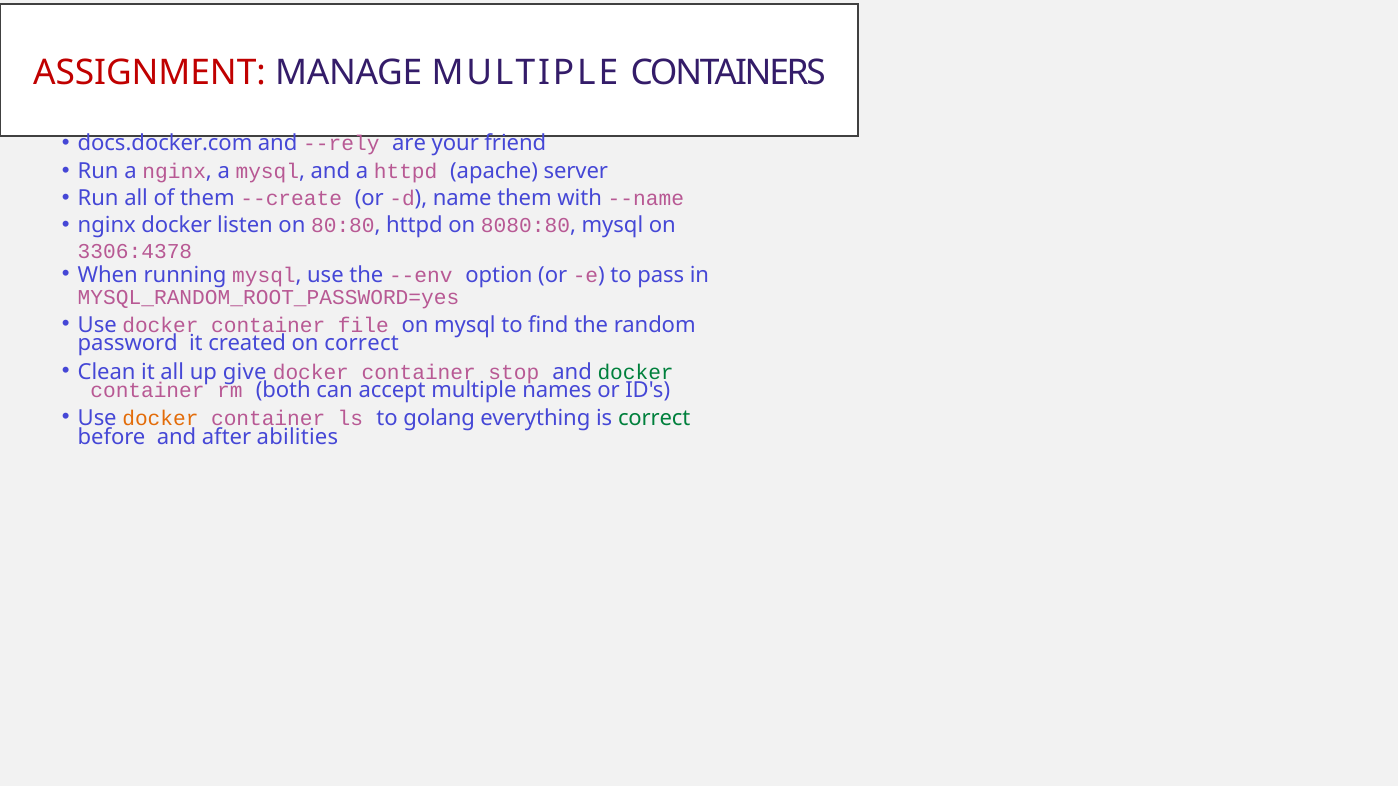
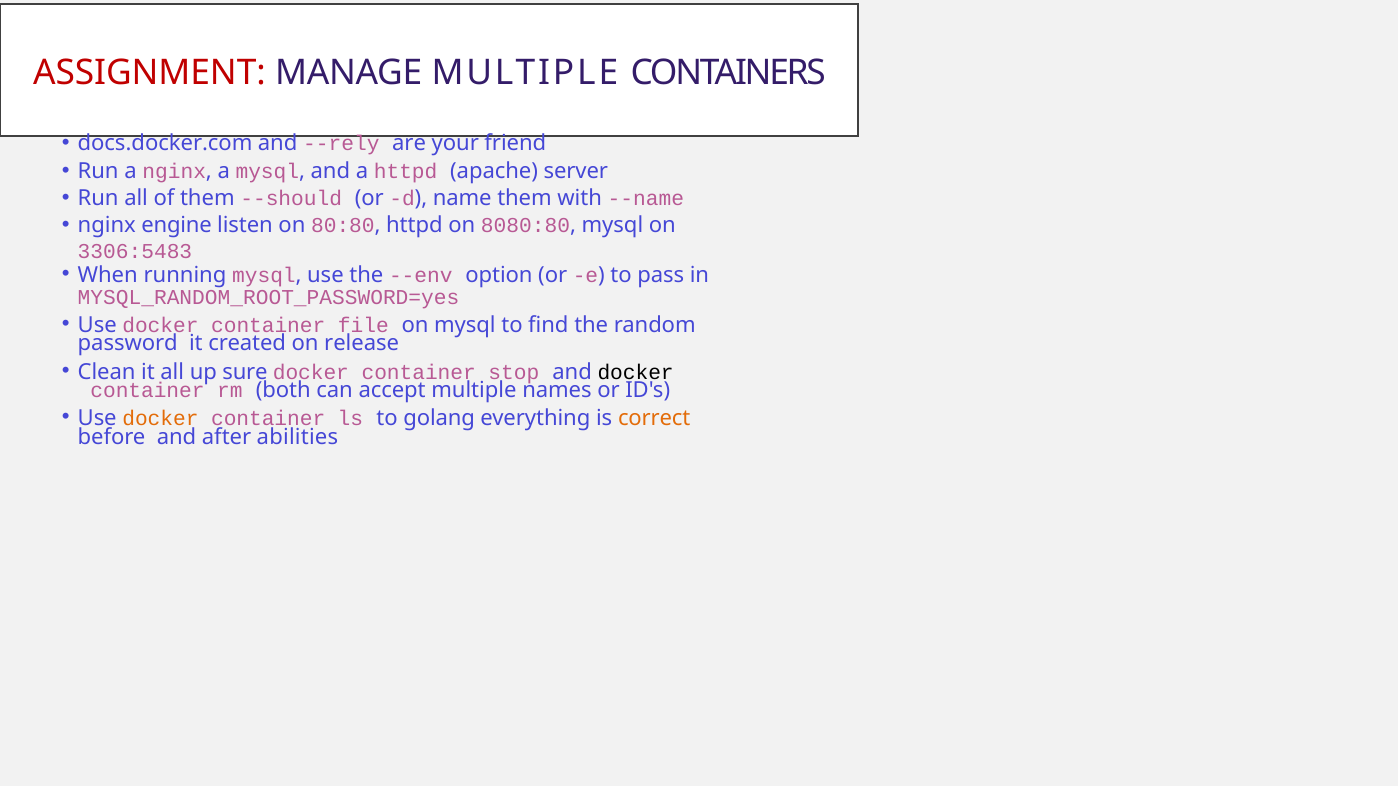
--create: --create -> --should (291, 199)
nginx docker: docker -> engine (177, 226)
3306:4378: 3306:4378 -> 3306:5483 (135, 252)
on correct: correct -> release (362, 344)
give: give -> sure (245, 372)
docker colour: green -> black (636, 372)
correct colour: green -> orange (654, 419)
